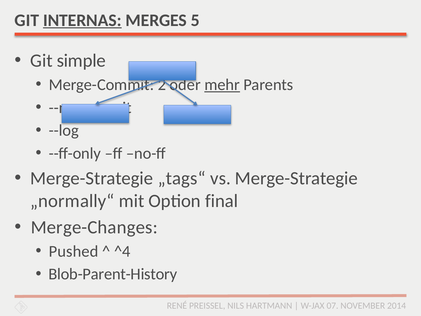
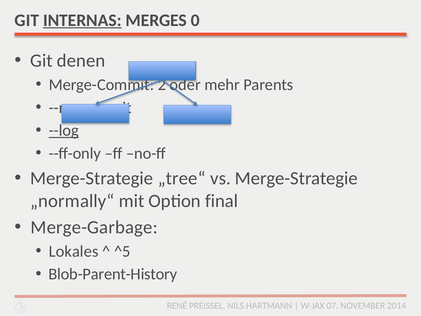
5: 5 -> 0 (195, 20)
simple: simple -> denen (81, 61)
mehr underline: present -> none (222, 85)
--log underline: none -> present (64, 130)
„tags“: „tags“ -> „tree“ (182, 178)
Merge-Changes: Merge-Changes -> Merge-Garbage (94, 227)
Pushed: Pushed -> Lokales (74, 251)
^4: ^4 -> ^5 (122, 251)
